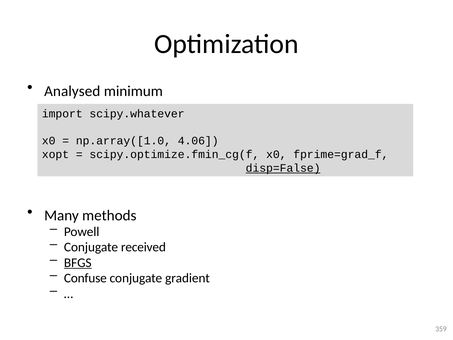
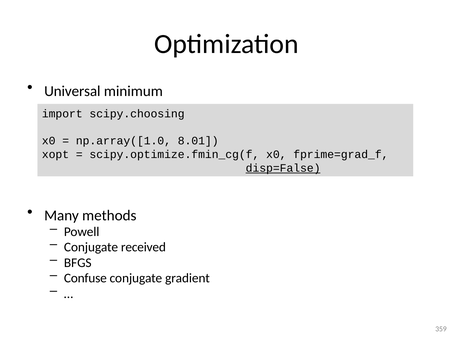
Analysed: Analysed -> Universal (72, 91)
scipy.whatever: scipy.whatever -> scipy.choosing (137, 114)
4.06: 4.06 -> 8.01 (198, 141)
BFGS underline: present -> none (78, 263)
